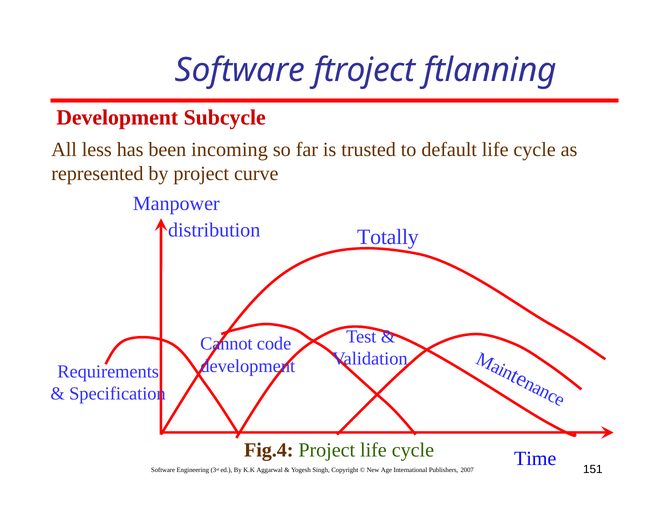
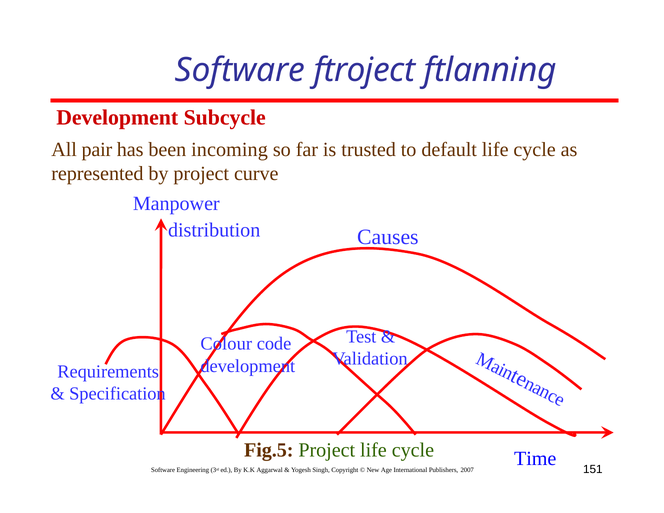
less: less -> pair (97, 150)
Totally: Totally -> Causes (388, 237)
Cannot: Cannot -> Colour (226, 344)
Fig.4: Fig.4 -> Fig.5 (269, 450)
